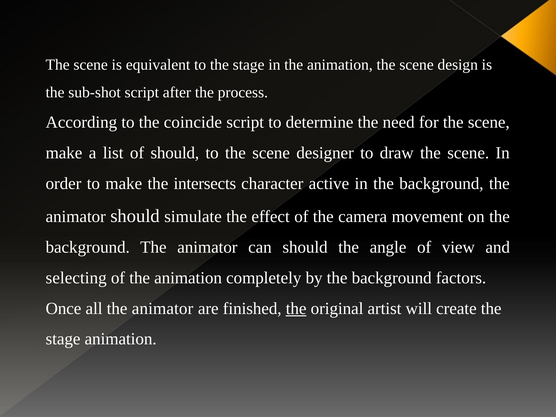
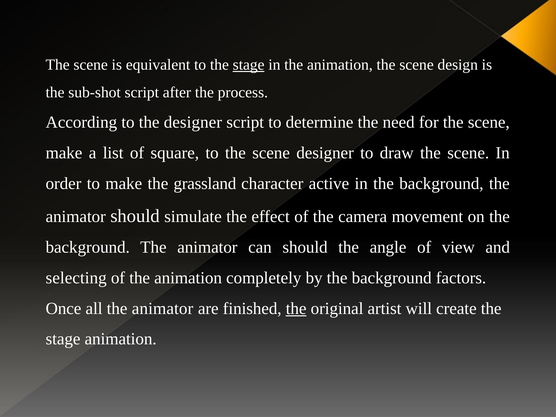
stage underline: none -> present (249, 65)
the coincide: coincide -> designer (193, 122)
of should: should -> square (175, 153)
intersects: intersects -> grassland (205, 183)
